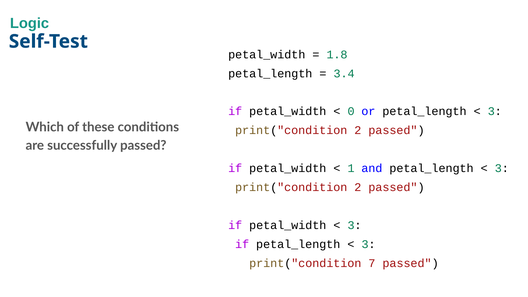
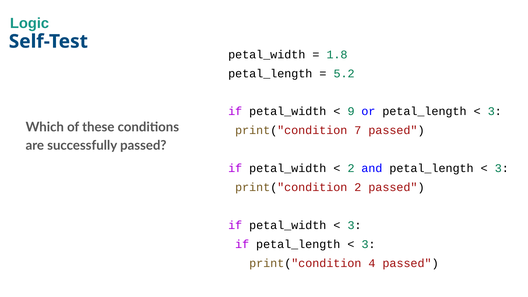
3.4: 3.4 -> 5.2 (344, 74)
0: 0 -> 9 (351, 111)
2: 2 -> 7 (358, 130)
1: 1 -> 2 (351, 168)
7: 7 -> 4 (372, 263)
